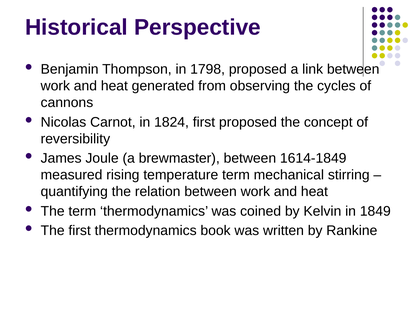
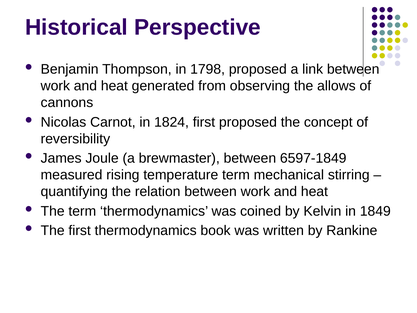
cycles: cycles -> allows (336, 86)
1614-1849: 1614-1849 -> 6597-1849 (313, 158)
